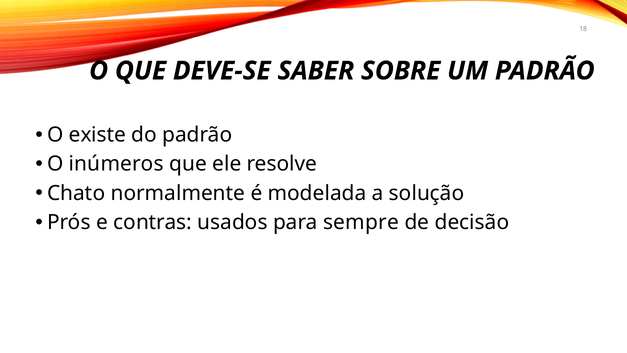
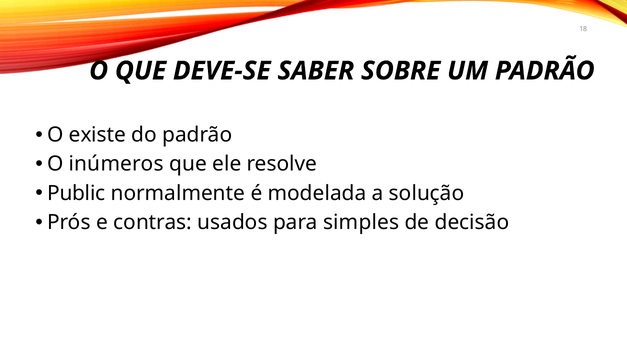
Chato: Chato -> Public (76, 193)
sempre: sempre -> simples (361, 222)
